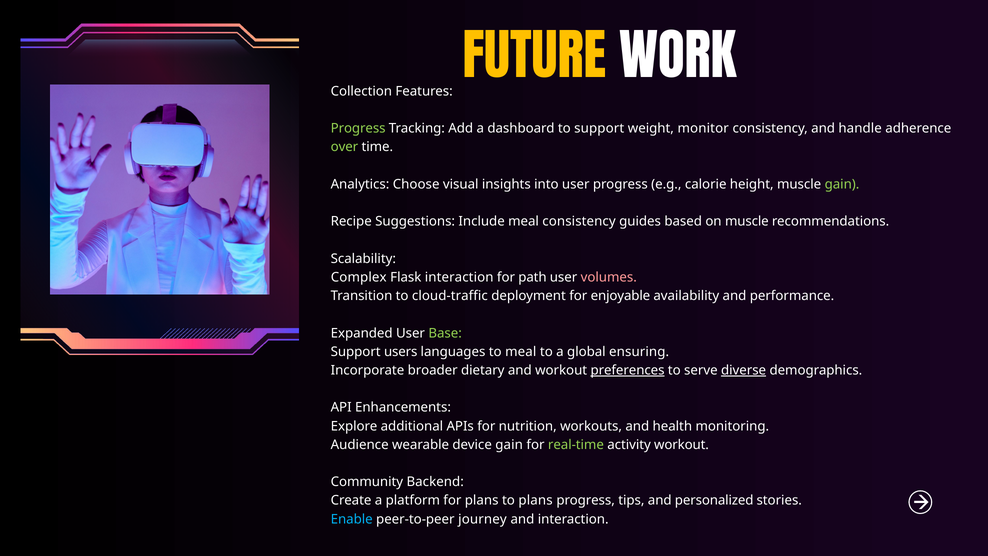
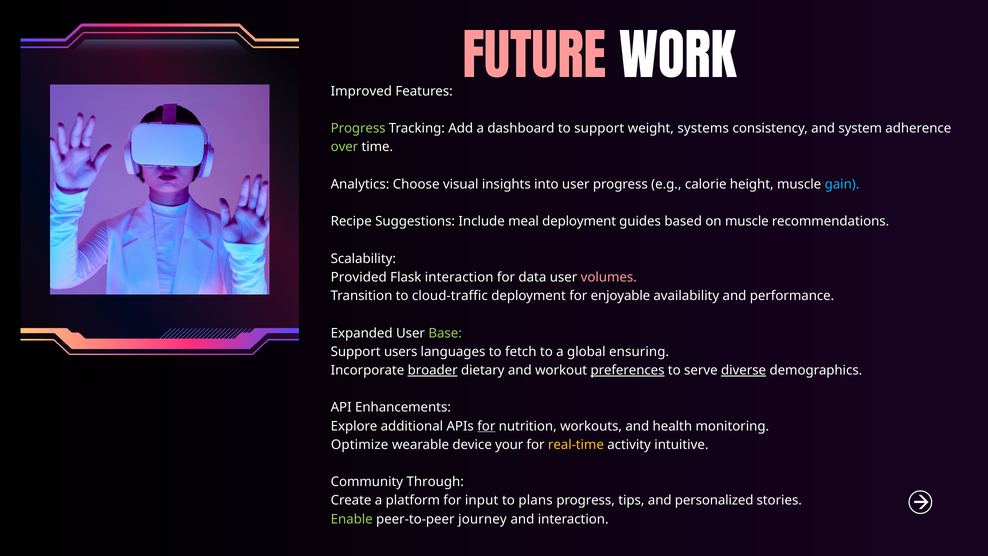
FUTURE colour: yellow -> pink (535, 59)
Collection: Collection -> Improved (361, 91)
monitor: monitor -> systems (703, 128)
handle: handle -> system (860, 128)
gain colour: light green -> light blue (842, 184)
meal consistency: consistency -> deployment (579, 221)
Complex: Complex -> Provided (359, 277)
path: path -> data (532, 277)
to meal: meal -> fetch (521, 352)
broader underline: none -> present (433, 370)
for underline: none -> present (486, 426)
Audience: Audience -> Optimize (360, 445)
device gain: gain -> your (509, 445)
real-time colour: light green -> yellow (576, 445)
activity workout: workout -> intuitive (681, 445)
Backend: Backend -> Through (435, 482)
for plans: plans -> input (482, 500)
Enable colour: light blue -> light green (352, 519)
